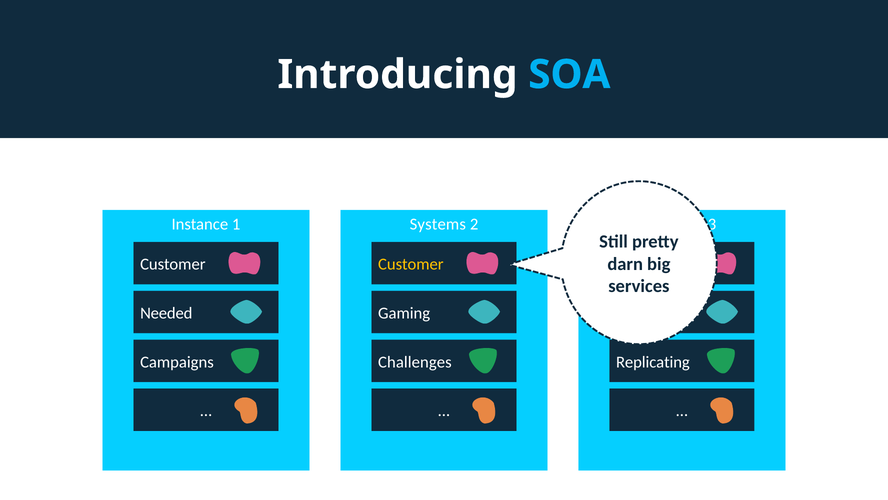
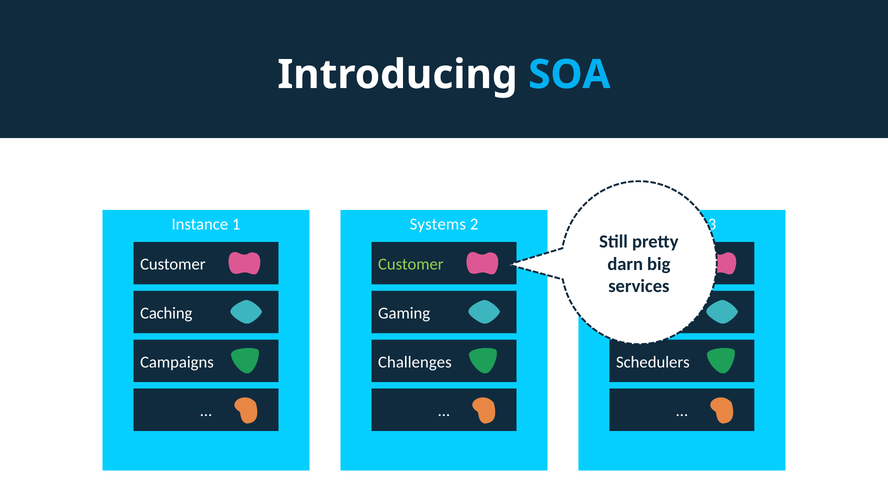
Customer colour: yellow -> light green (411, 264)
Needed: Needed -> Caching (166, 313)
Replicating: Replicating -> Schedulers (653, 362)
